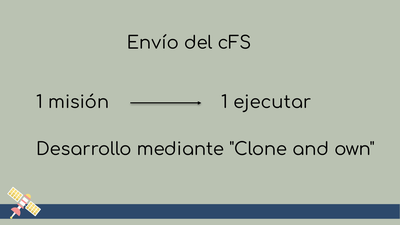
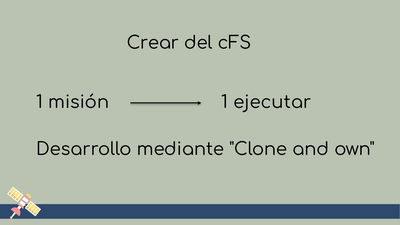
Envío: Envío -> Crear (153, 43)
